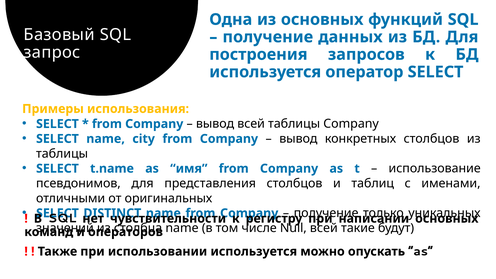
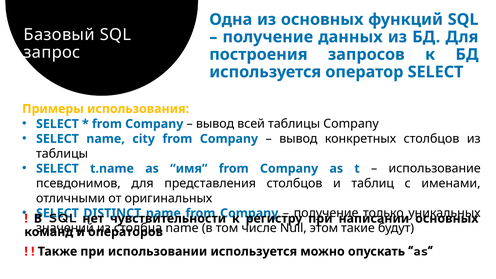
Null всей: всей -> этом (324, 228)
